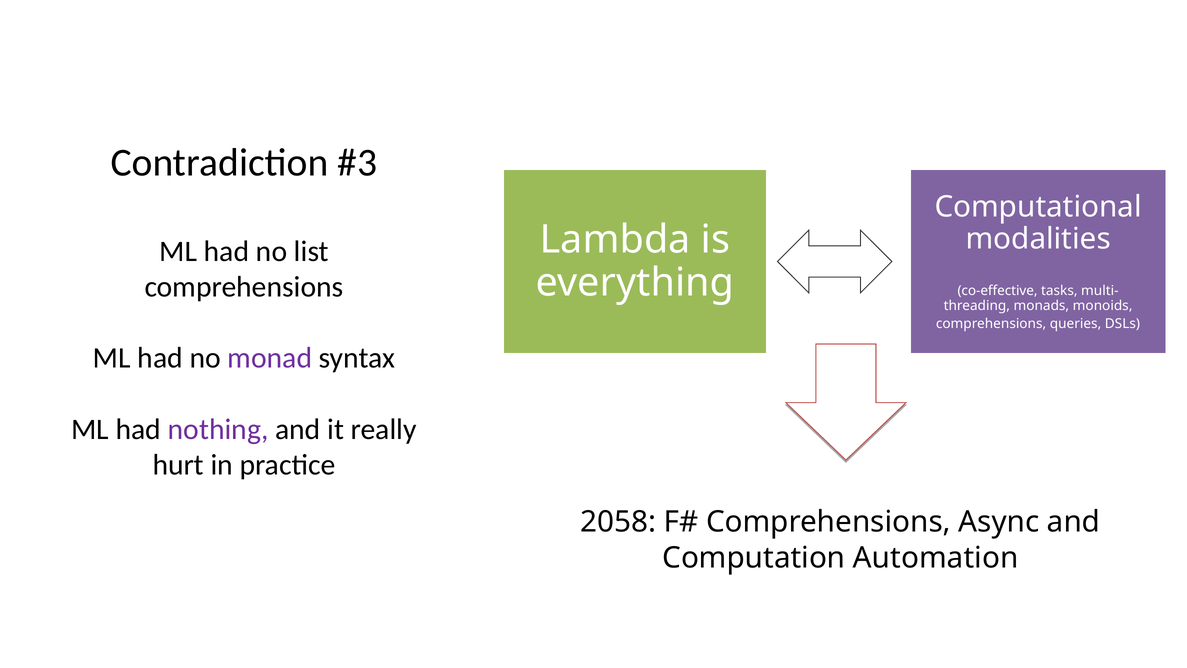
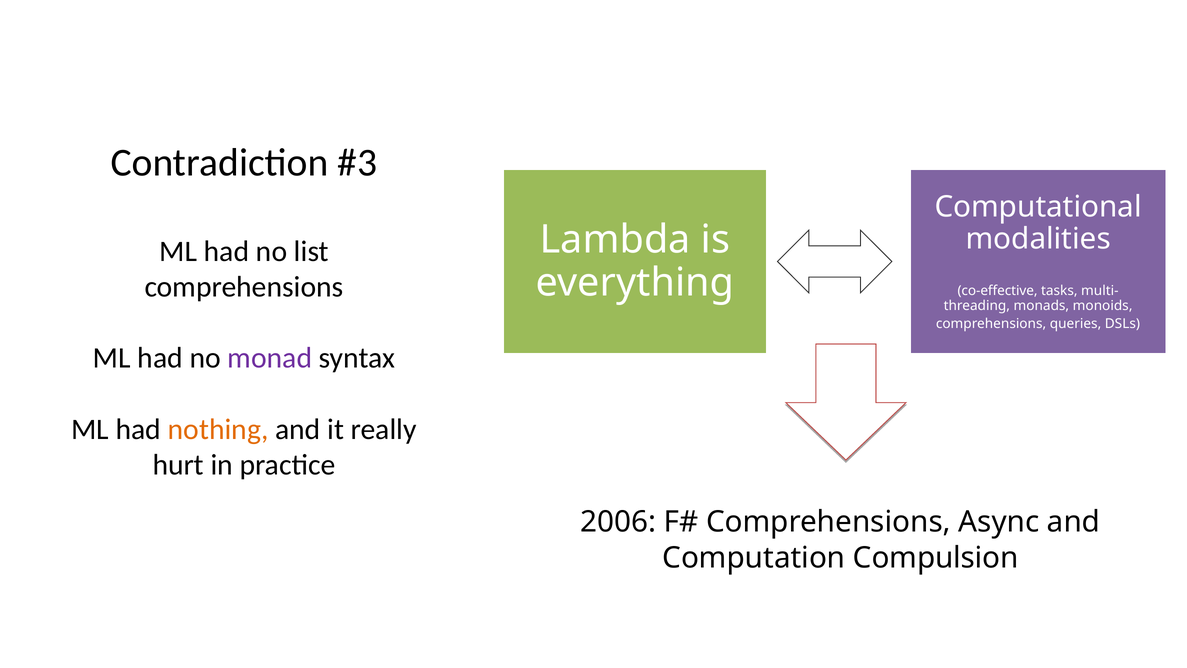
nothing colour: purple -> orange (218, 429)
2058: 2058 -> 2006 (618, 522)
Automation: Automation -> Compulsion (936, 558)
